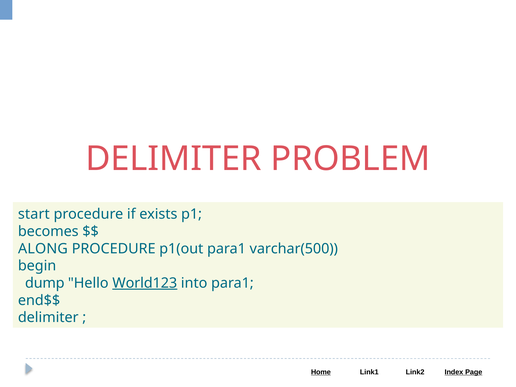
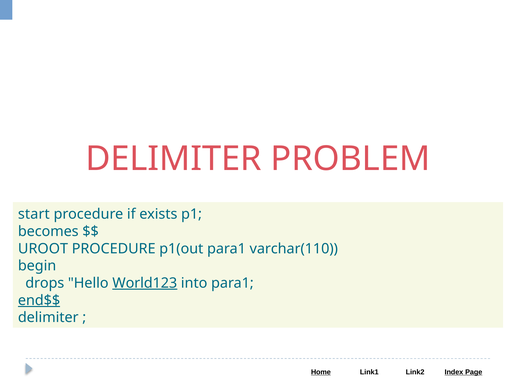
ALONG: ALONG -> UROOT (43, 249)
varchar(500: varchar(500 -> varchar(110 (294, 249)
dump: dump -> drops (45, 283)
end$$ underline: none -> present (39, 300)
